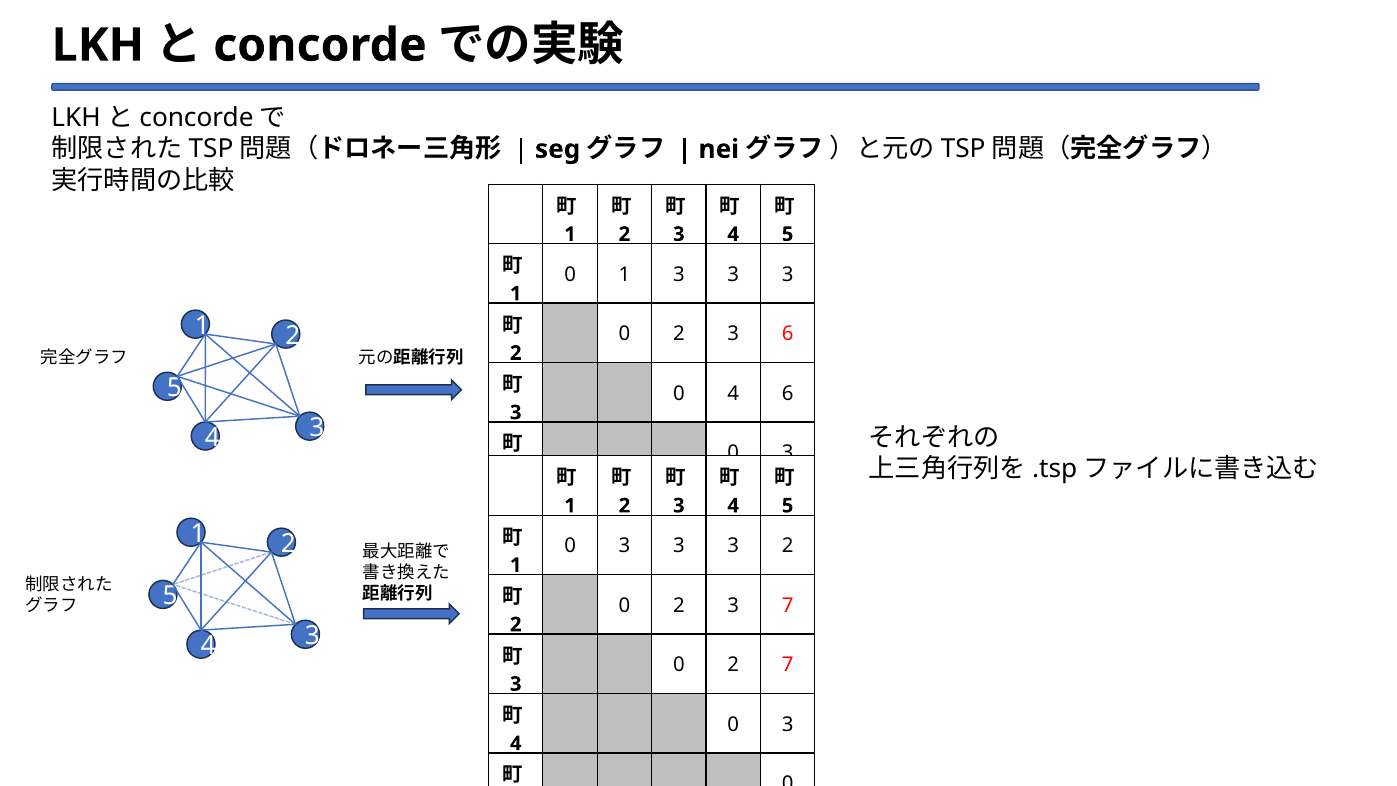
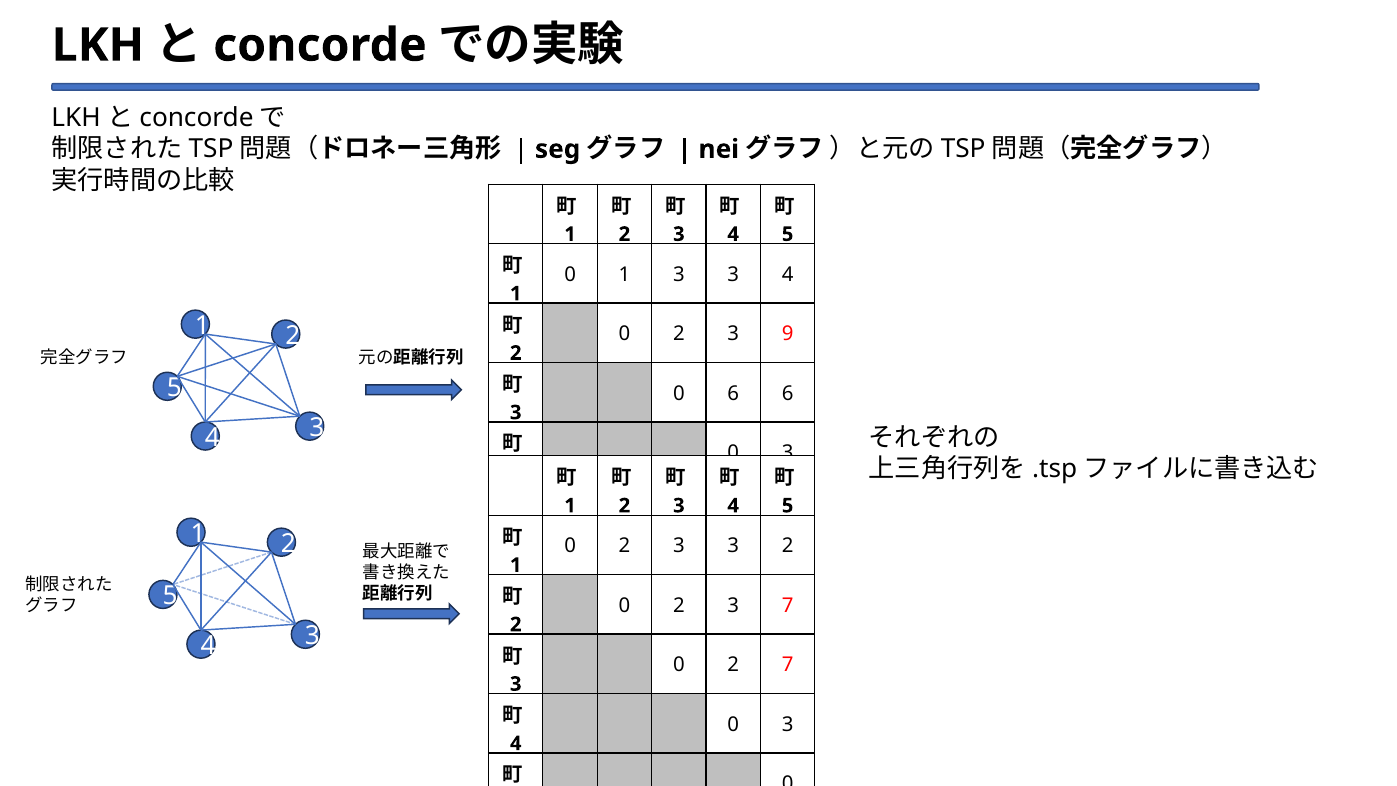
1 3 3 3: 3 -> 4 (788, 275)
3 6: 6 -> 9 (788, 334)
0 4: 4 -> 6 (733, 393)
3: 3 -> 2 (624, 546)
